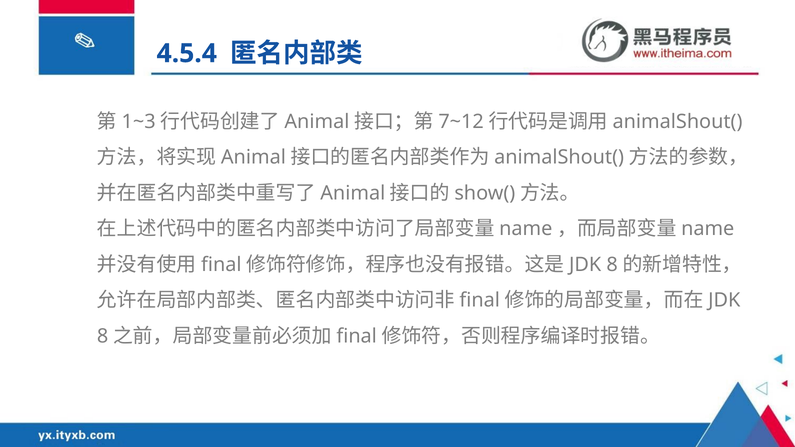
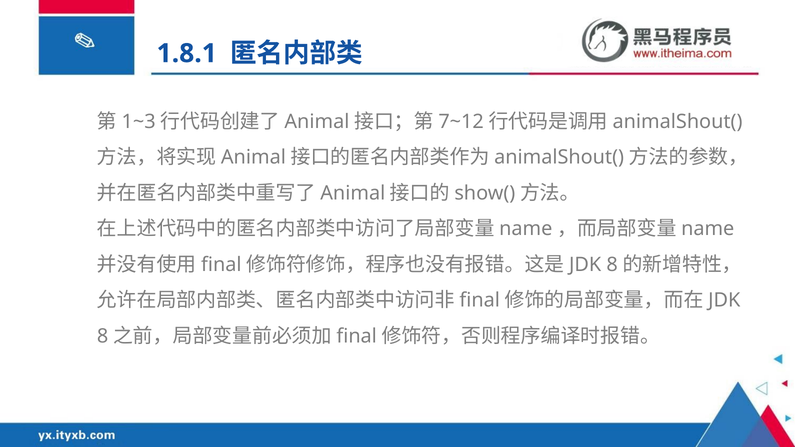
4.5.4: 4.5.4 -> 1.8.1 (187, 53)
